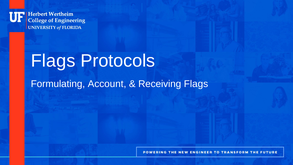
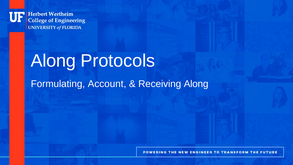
Flags: Flags -> Along (53, 61)
Receiving Flags: Flags -> Along (196, 84)
